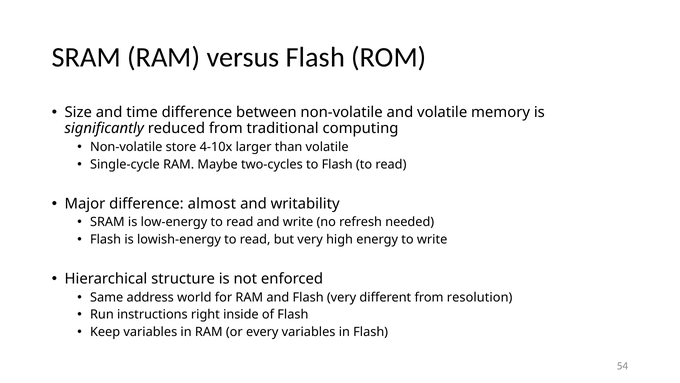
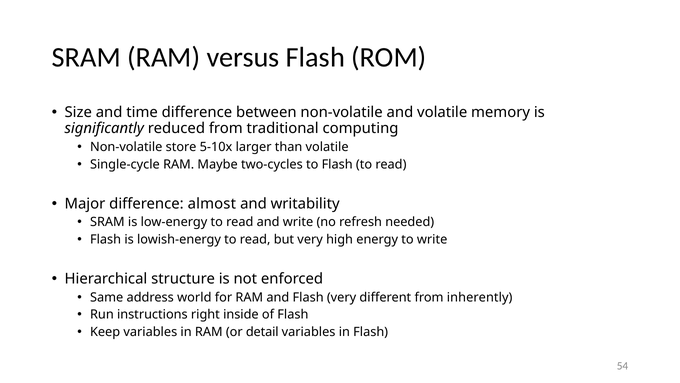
4-10x: 4-10x -> 5-10x (216, 147)
resolution: resolution -> inherently (480, 297)
every: every -> detail (262, 332)
